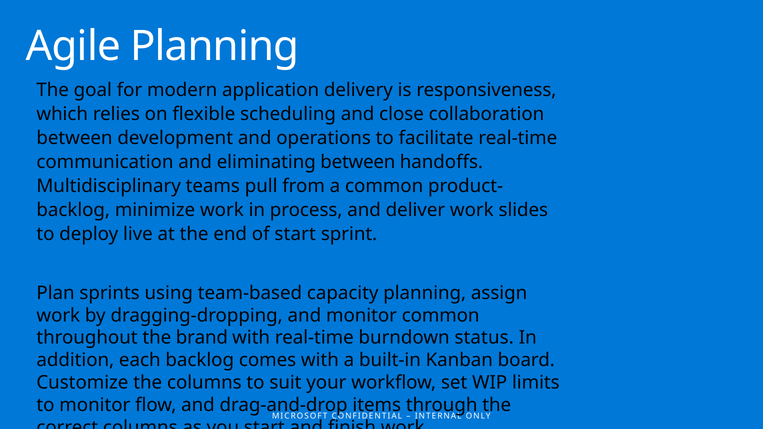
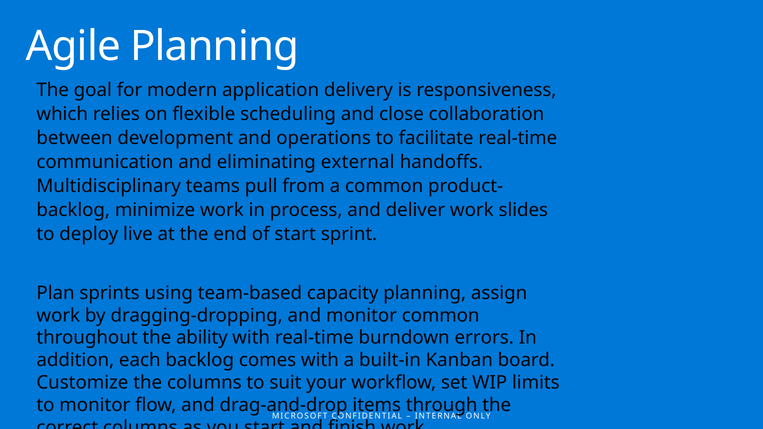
eliminating between: between -> external (358, 162)
brand: brand -> ability (202, 338)
status: status -> errors (484, 338)
